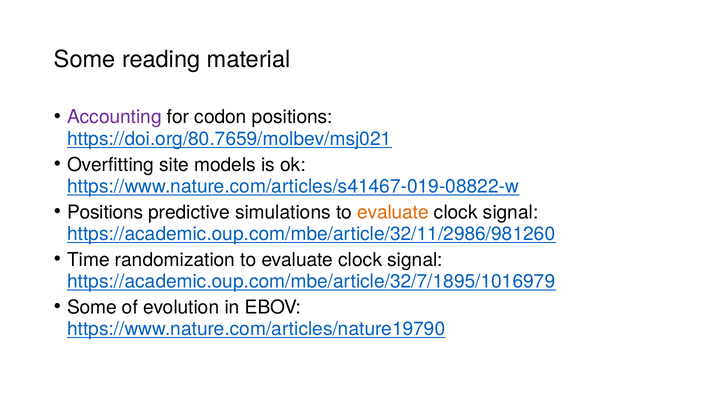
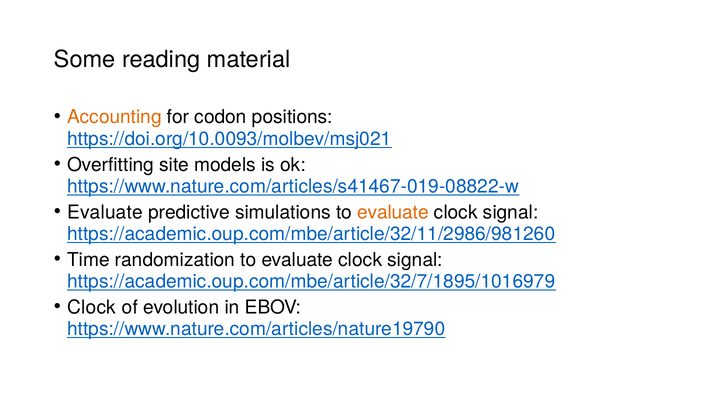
Accounting colour: purple -> orange (114, 117)
https://doi.org/80.7659/molbev/msj021: https://doi.org/80.7659/molbev/msj021 -> https://doi.org/10.0093/molbev/msj021 (229, 139)
Positions: Positions -> Evaluate (105, 212)
Some: Some -> Clock (92, 307)
